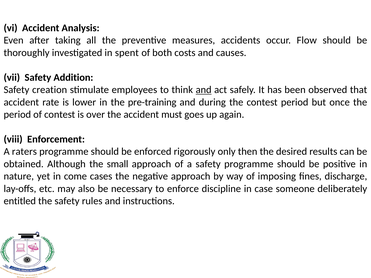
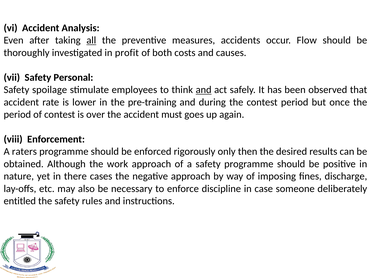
all underline: none -> present (91, 40)
spent: spent -> profit (127, 53)
Addition: Addition -> Personal (73, 77)
creation: creation -> spoilage (50, 90)
small: small -> work (118, 164)
come: come -> there (75, 176)
